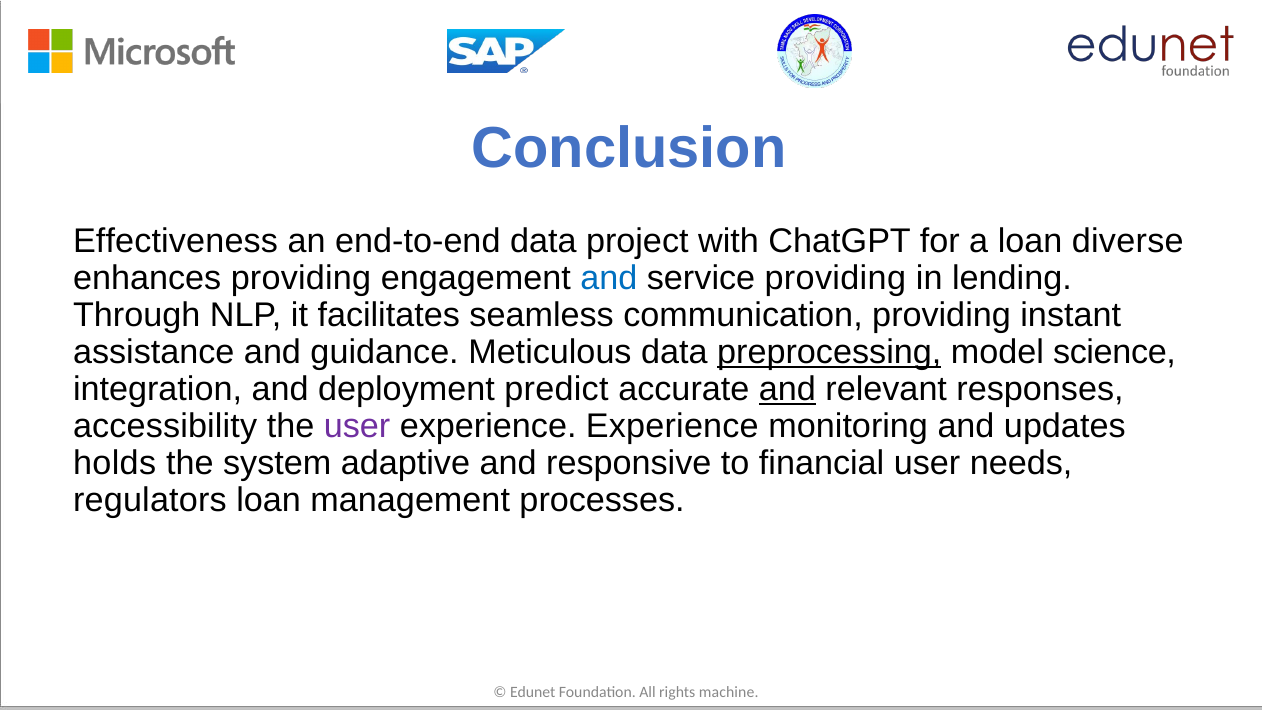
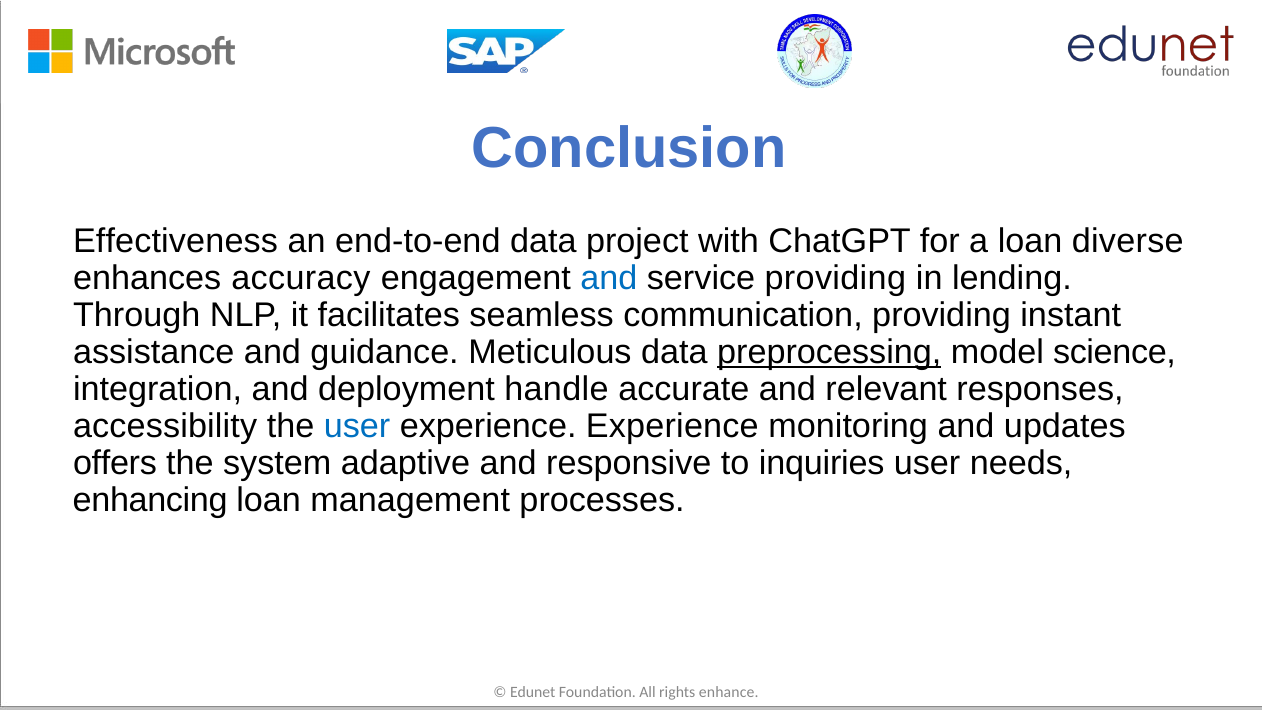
enhances providing: providing -> accuracy (301, 278)
predict: predict -> handle (556, 389)
and underline: present -> none (787, 389)
user colour: purple -> blue (357, 426)
holds: holds -> offers (115, 463)
financial: financial -> inquiries (822, 463)
regulators: regulators -> enhancing (150, 500)
machine: machine -> enhance (729, 692)
